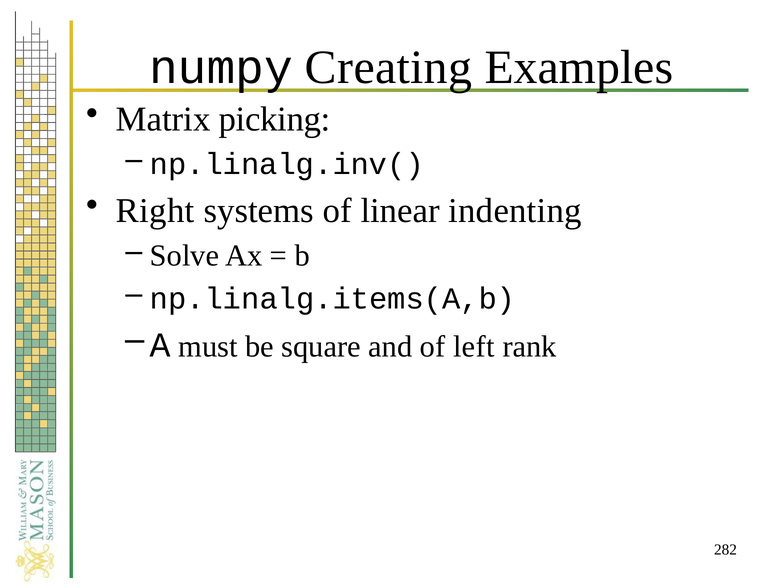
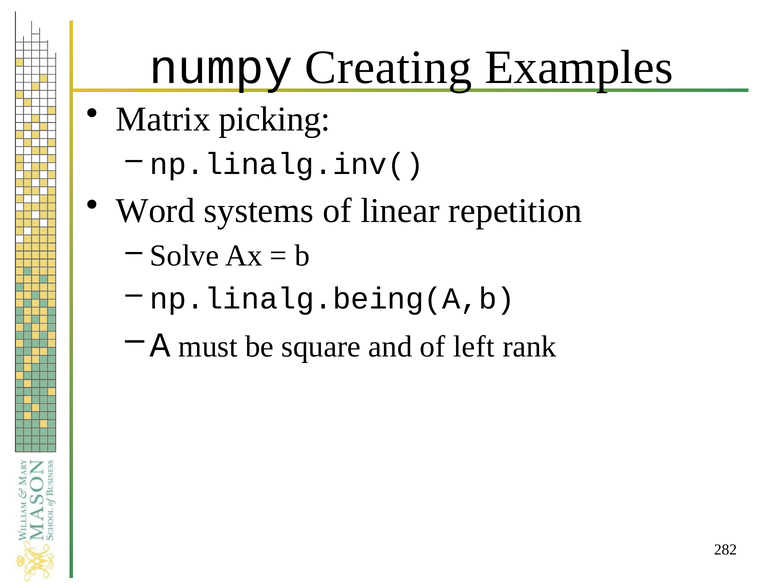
Right: Right -> Word (155, 211)
indenting: indenting -> repetition (515, 211)
np.linalg.items(A,b: np.linalg.items(A,b -> np.linalg.being(A,b (333, 299)
